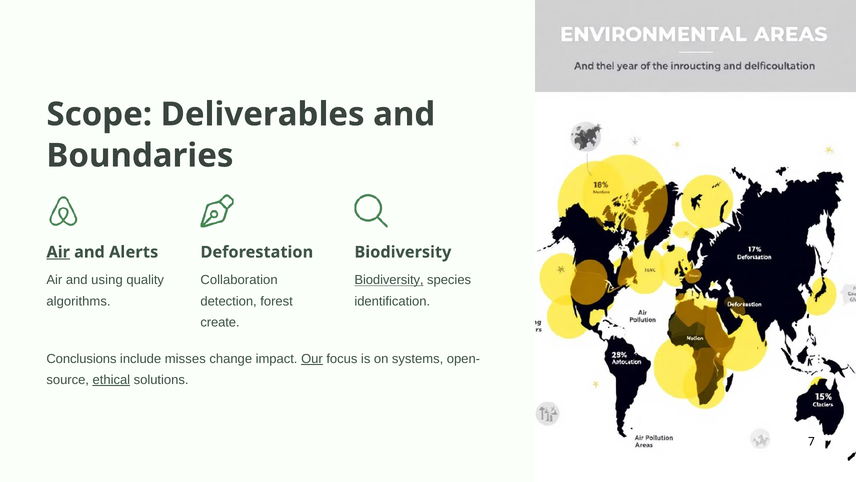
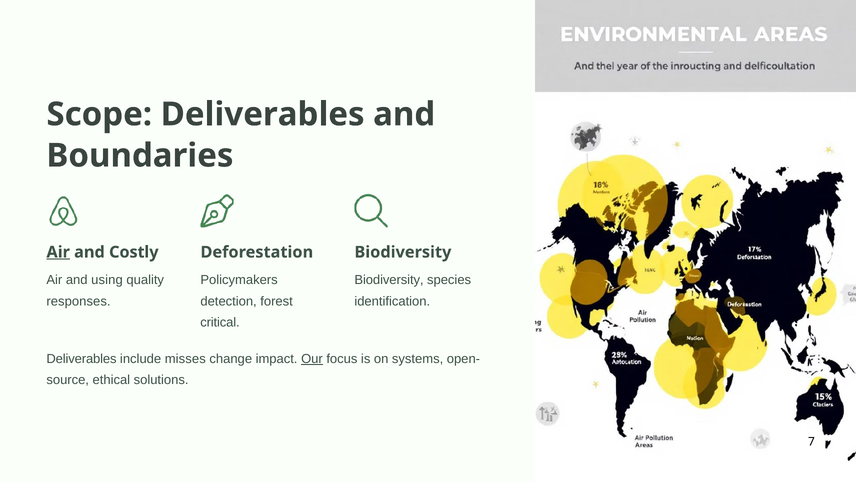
Alerts: Alerts -> Costly (134, 252)
Collaboration: Collaboration -> Policymakers (239, 280)
Biodiversity underline: present -> none (389, 280)
algorithms: algorithms -> responses (78, 301)
create: create -> critical (220, 322)
Conclusions: Conclusions -> Deliverables (82, 358)
ethical underline: present -> none (111, 380)
